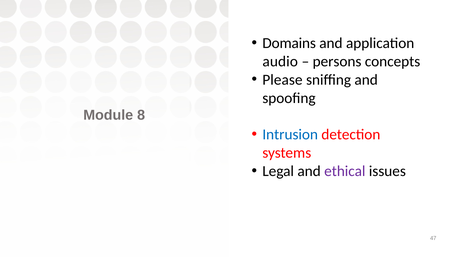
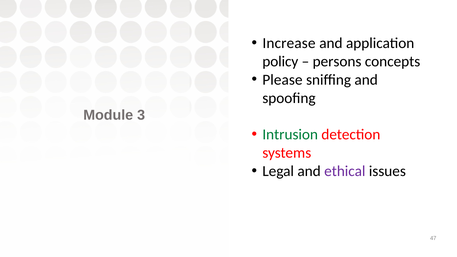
Domains: Domains -> Increase (289, 43)
audio: audio -> policy (280, 61)
8: 8 -> 3 (141, 115)
Intrusion colour: blue -> green (290, 135)
